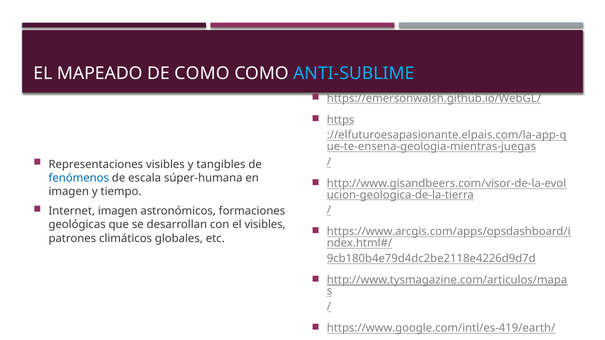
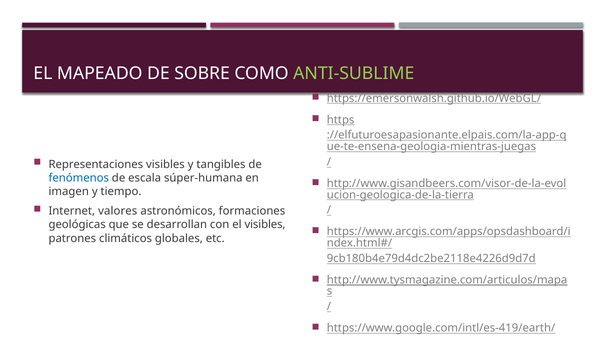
DE COMO: COMO -> SOBRE (202, 74)
ANTI-SUBLIME colour: light blue -> light green (354, 74)
Internet imagen: imagen -> valores (118, 211)
